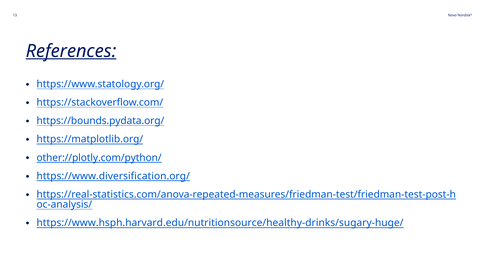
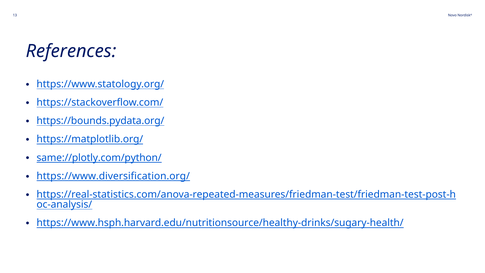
References underline: present -> none (71, 51)
other://plotly.com/python/: other://plotly.com/python/ -> same://plotly.com/python/ (99, 158)
https://www.hsph.harvard.edu/nutritionsource/healthy-drinks/sugary-huge/: https://www.hsph.harvard.edu/nutritionsource/healthy-drinks/sugary-huge/ -> https://www.hsph.harvard.edu/nutritionsource/healthy-drinks/sugary-health/ (220, 223)
